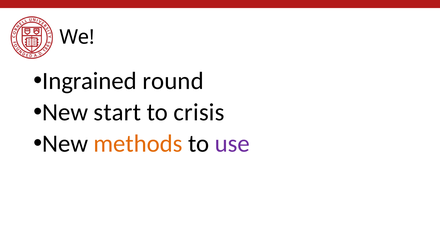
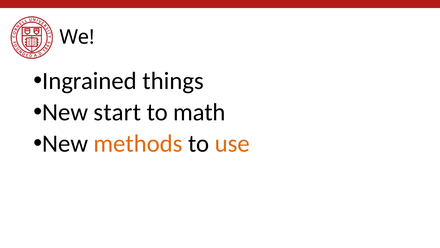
round: round -> things (173, 81)
crisis: crisis -> math (199, 112)
use colour: purple -> orange (232, 143)
